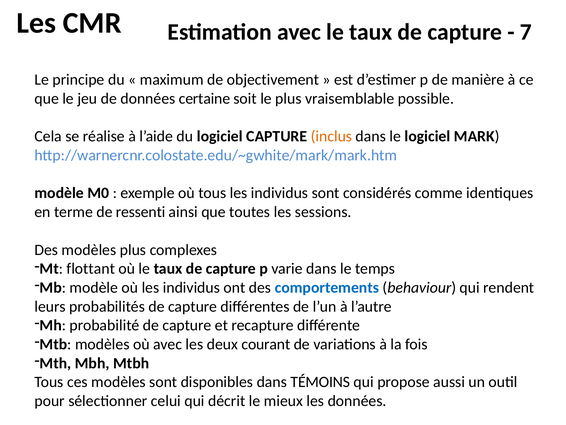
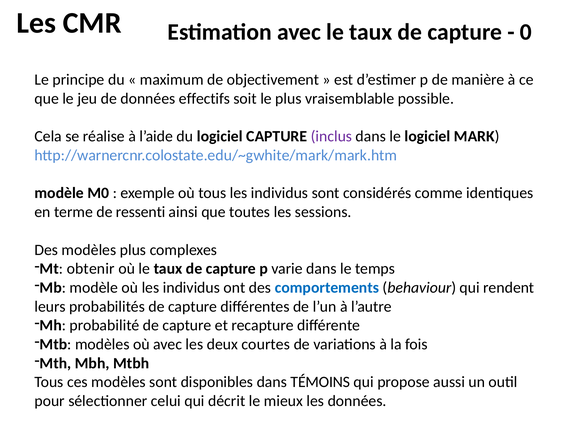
7: 7 -> 0 (526, 32)
certaine: certaine -> effectifs (204, 99)
inclus colour: orange -> purple (331, 136)
flottant: flottant -> obtenir (91, 268)
courant: courant -> courtes (266, 344)
